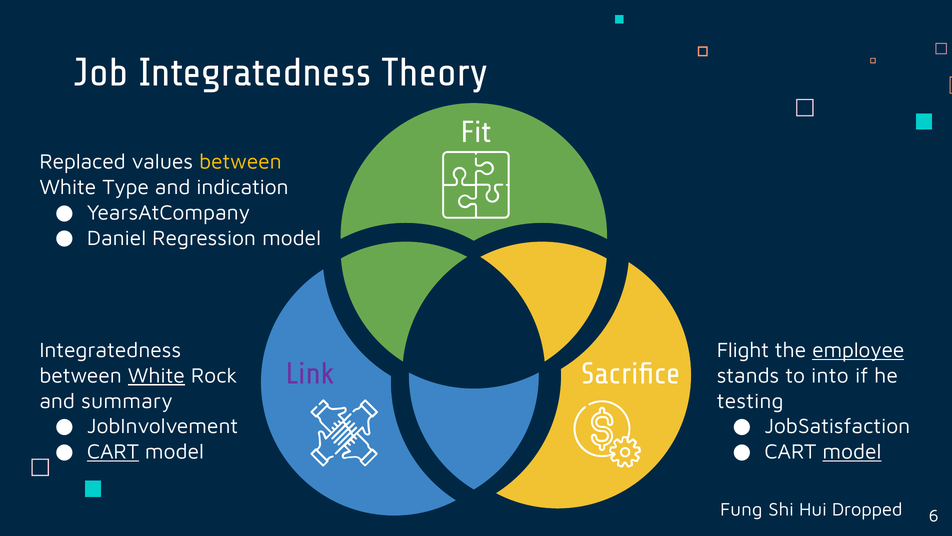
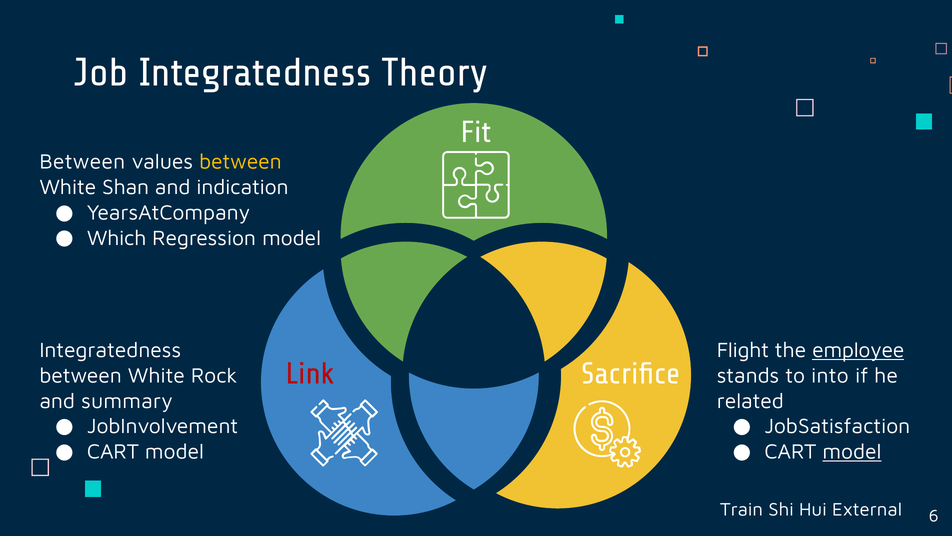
Replaced: Replaced -> Between (82, 162)
Type: Type -> Shan (126, 187)
Daniel: Daniel -> Which (117, 238)
Link colour: purple -> red (310, 373)
White underline: present -> none (156, 375)
testing: testing -> related (750, 401)
CART underline: present -> none (113, 451)
Fung: Fung -> Train (741, 509)
Dropped: Dropped -> External (867, 509)
